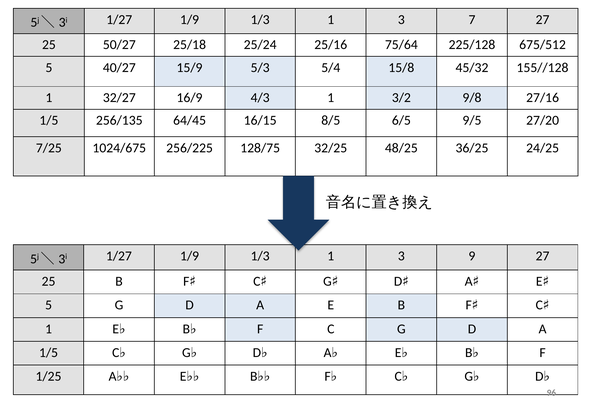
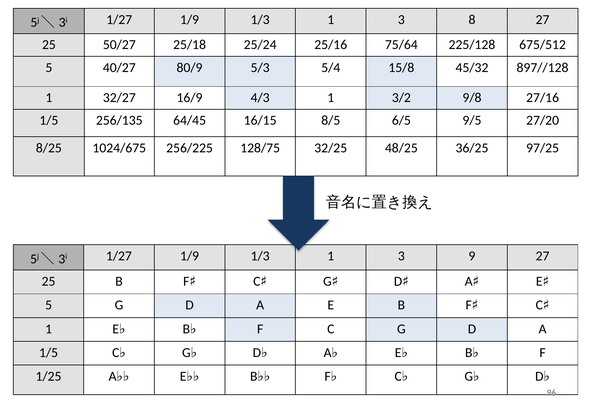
7: 7 -> 8 (472, 20)
15/9: 15/9 -> 80/9 (190, 68)
155//128: 155//128 -> 897//128 (542, 68)
7/25: 7/25 -> 8/25 (49, 148)
24/25: 24/25 -> 97/25 (543, 148)
